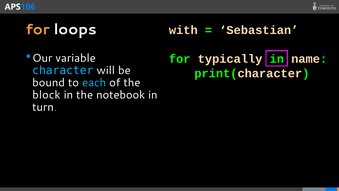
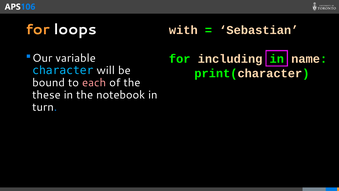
typically: typically -> including (230, 59)
each colour: light blue -> pink (94, 82)
block: block -> these (46, 95)
